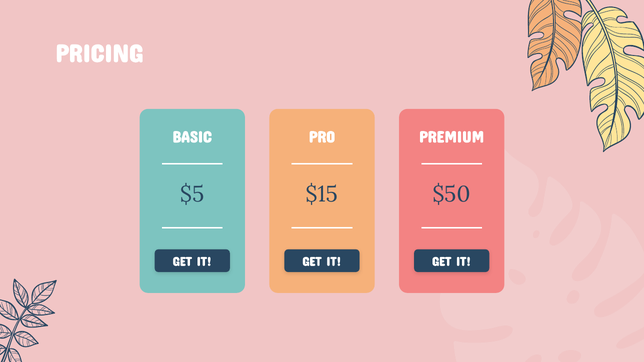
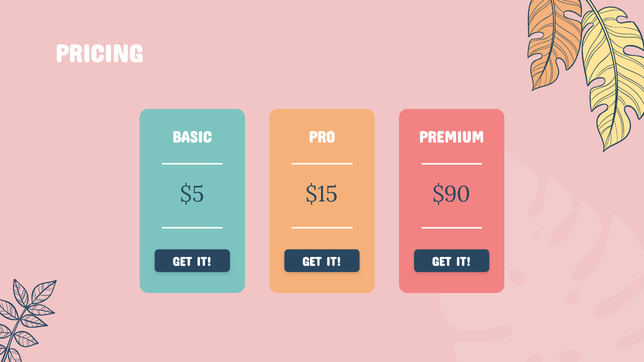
$50: $50 -> $90 (452, 195)
